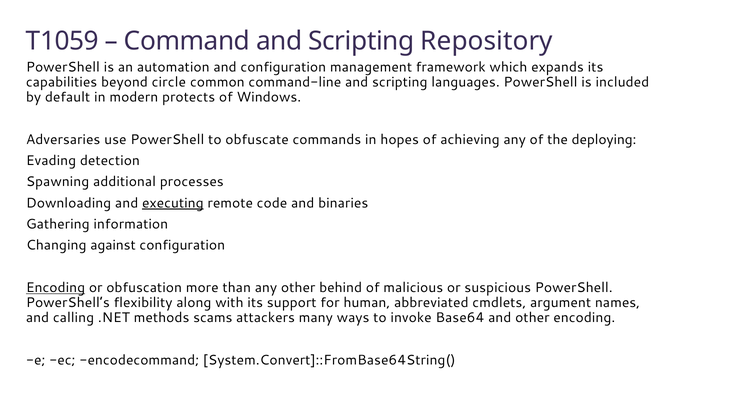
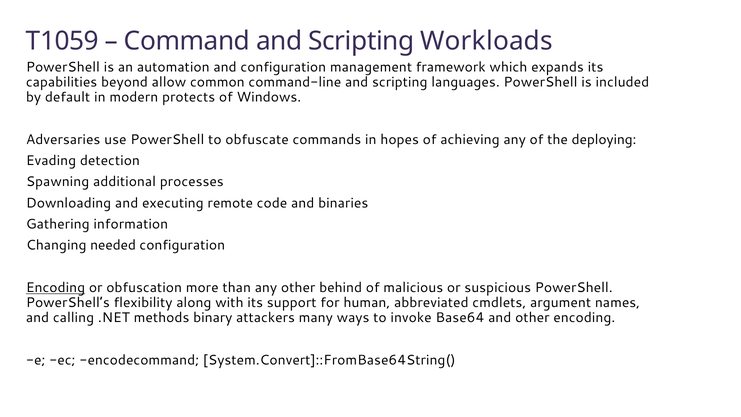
Repository: Repository -> Workloads (487, 41)
circle: circle -> allow (169, 82)
executing underline: present -> none (173, 203)
against: against -> needed (113, 245)
scams: scams -> binary (213, 318)
